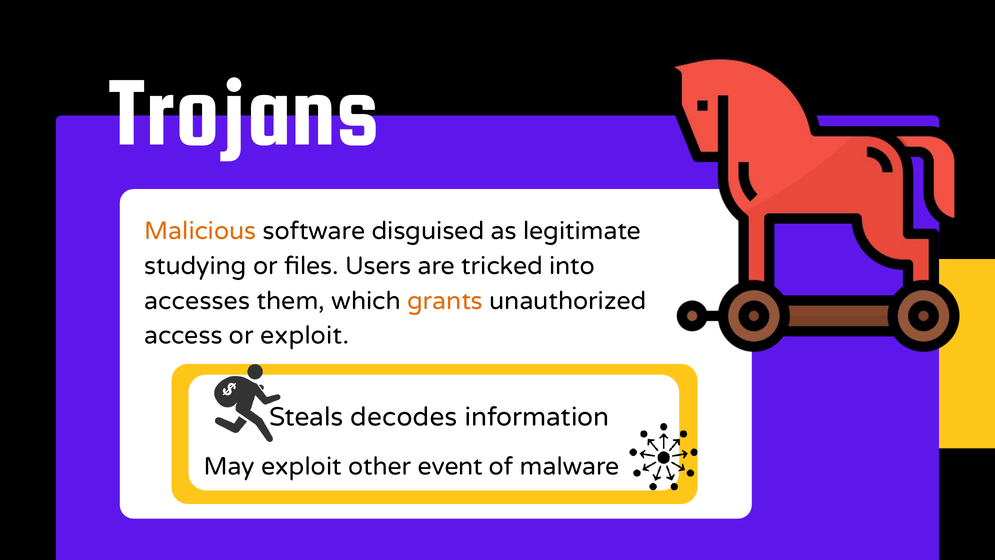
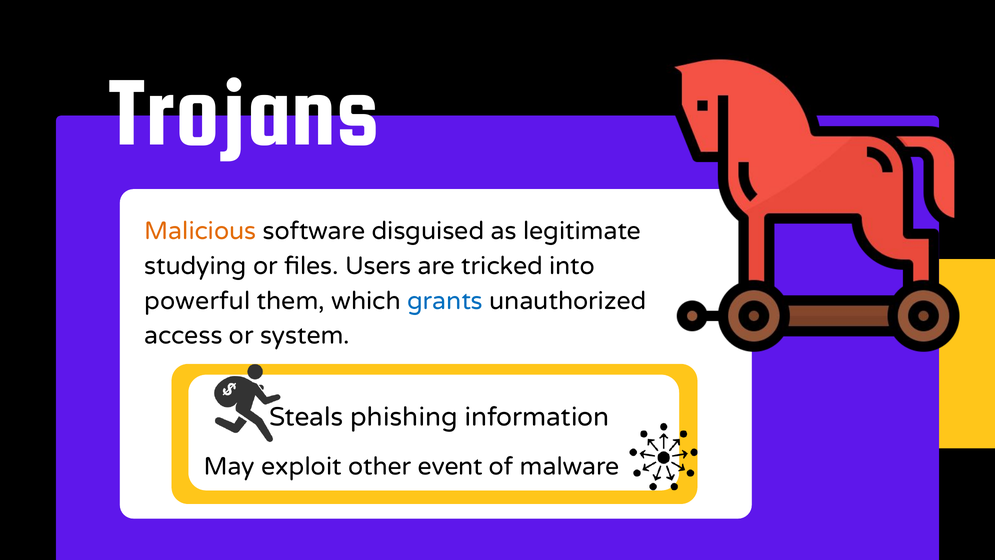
accesses: accesses -> powerful (197, 301)
grants colour: orange -> blue (445, 301)
or exploit: exploit -> system (305, 336)
decodes: decodes -> phishing (404, 417)
